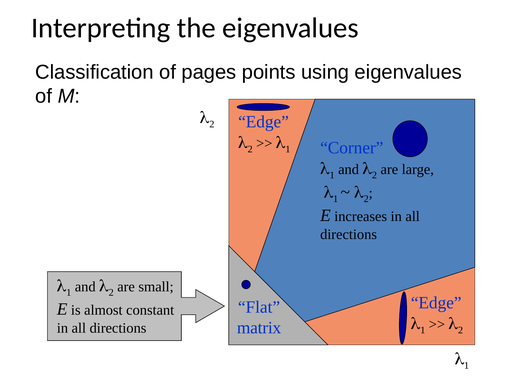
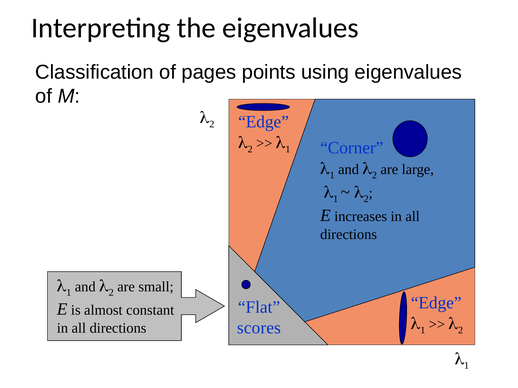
matrix: matrix -> scores (259, 328)
